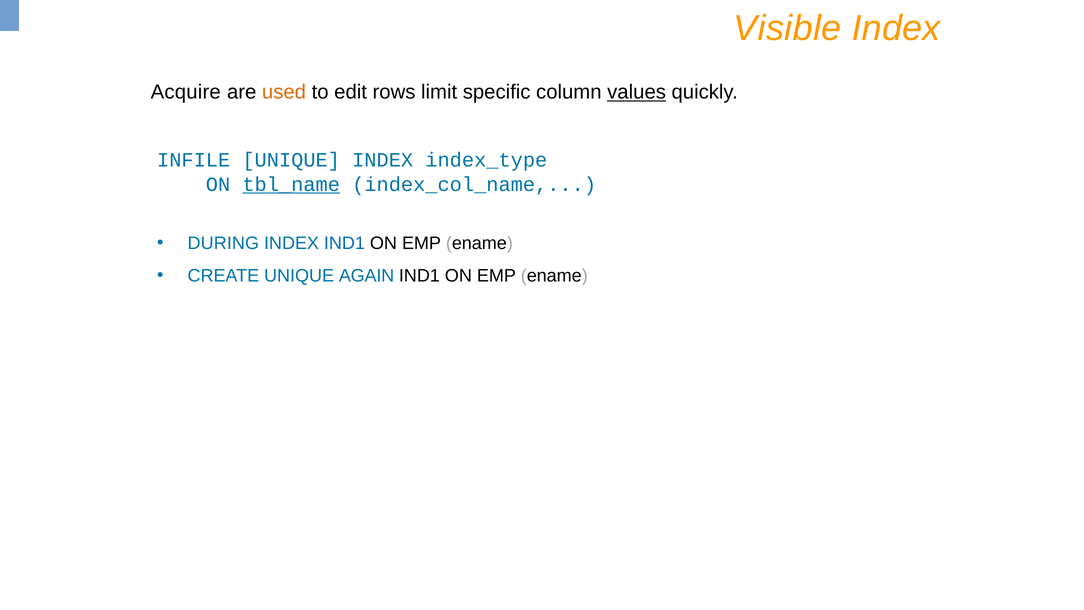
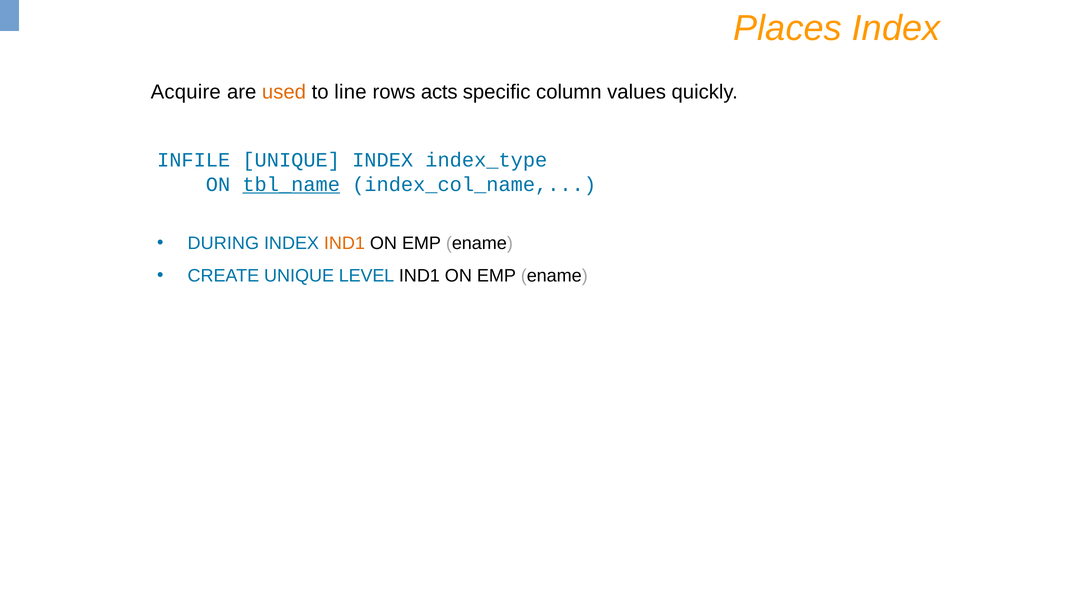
Visible: Visible -> Places (788, 28)
edit: edit -> line (350, 92)
limit: limit -> acts (439, 92)
values underline: present -> none (637, 92)
IND1 colour: blue -> orange (344, 243)
AGAIN: AGAIN -> LEVEL (367, 276)
